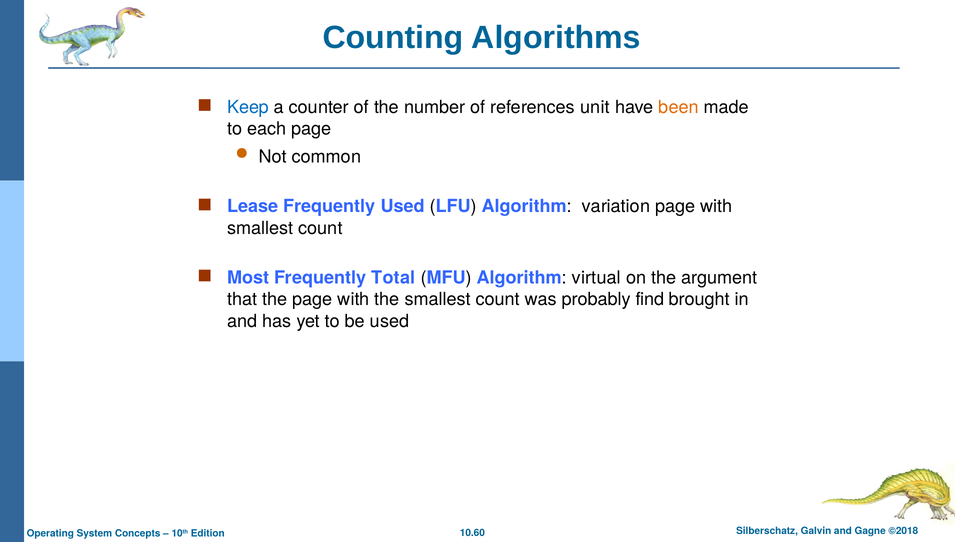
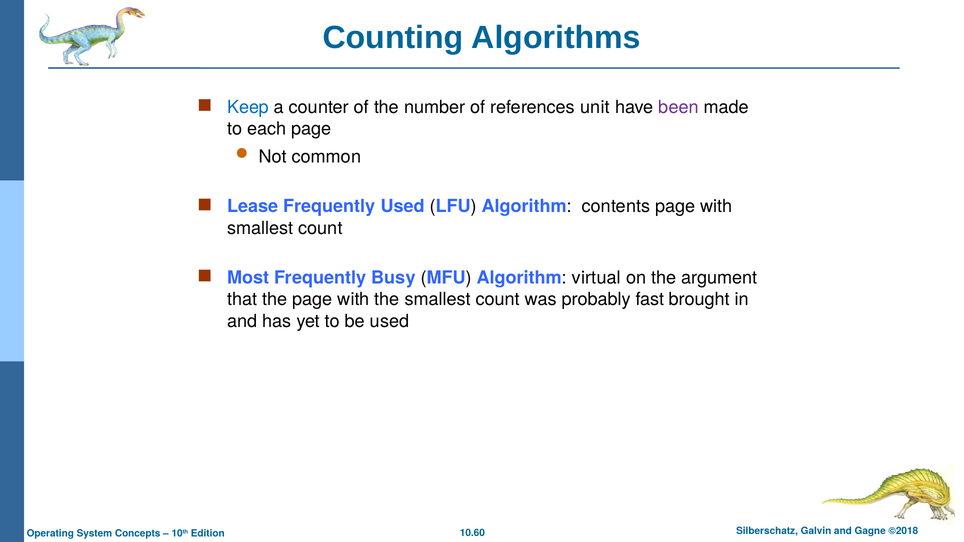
been colour: orange -> purple (679, 107)
variation: variation -> contents (616, 206)
Total: Total -> Busy (393, 278)
find: find -> fast (650, 300)
